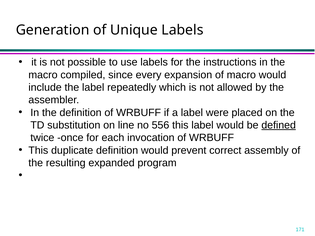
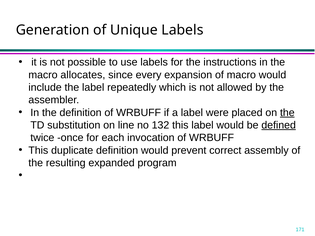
compiled: compiled -> allocates (83, 75)
the underline: none -> present (287, 113)
556: 556 -> 132 (160, 125)
